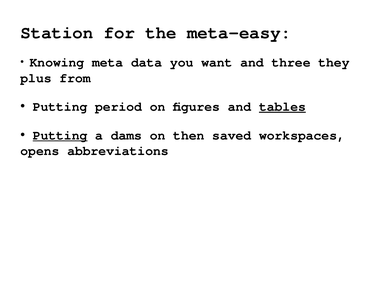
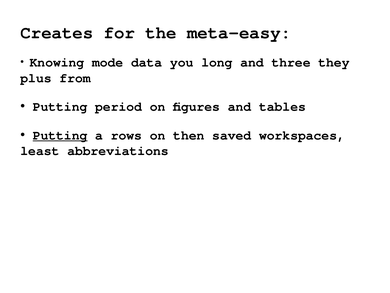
Station: Station -> Creates (57, 33)
meta: meta -> mode (108, 62)
want: want -> long (217, 62)
tables underline: present -> none (282, 106)
dams: dams -> rows (126, 135)
opens: opens -> least (40, 151)
